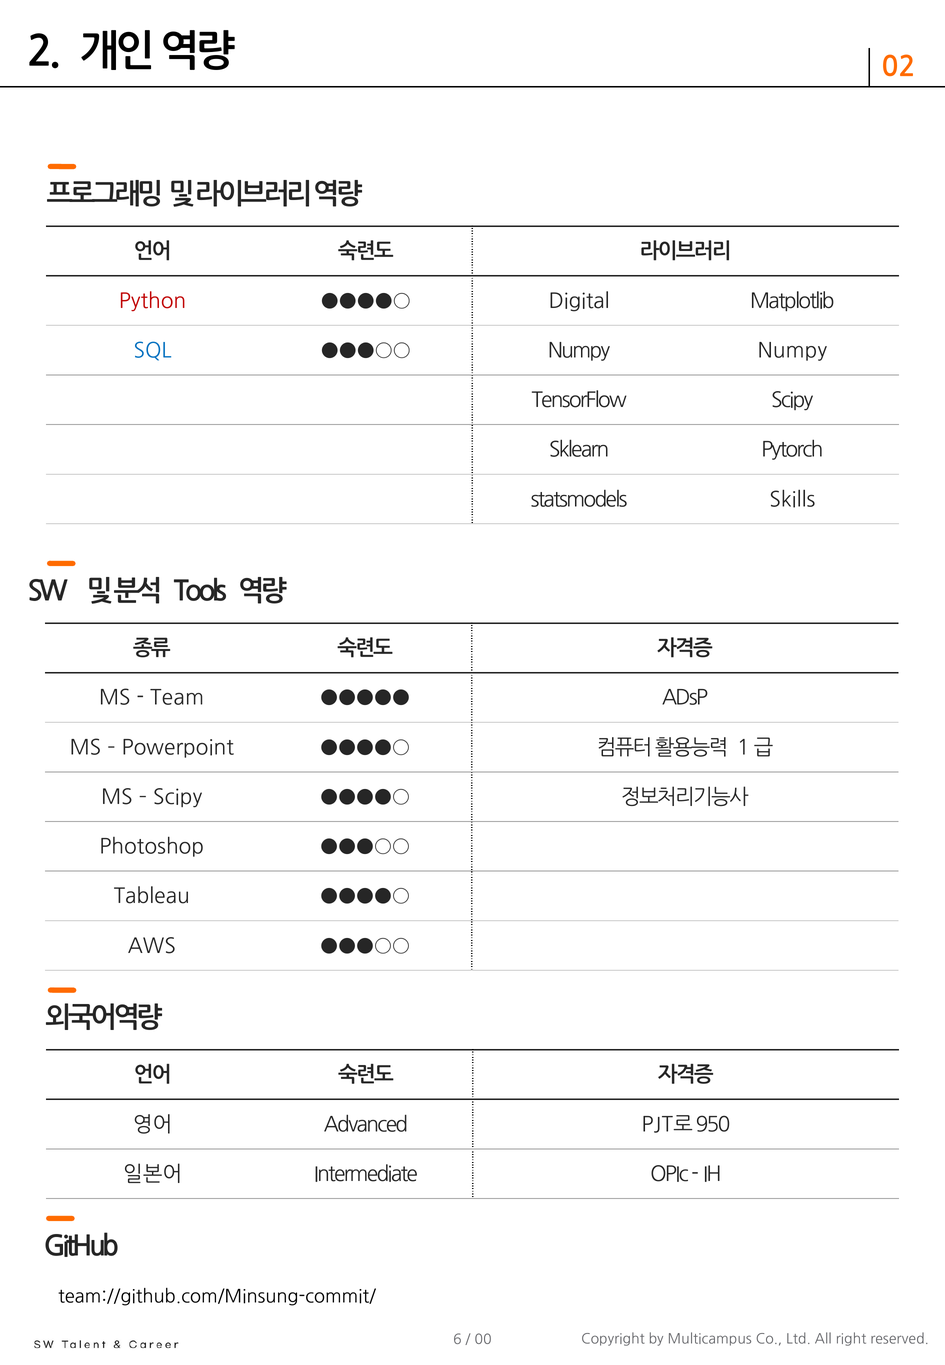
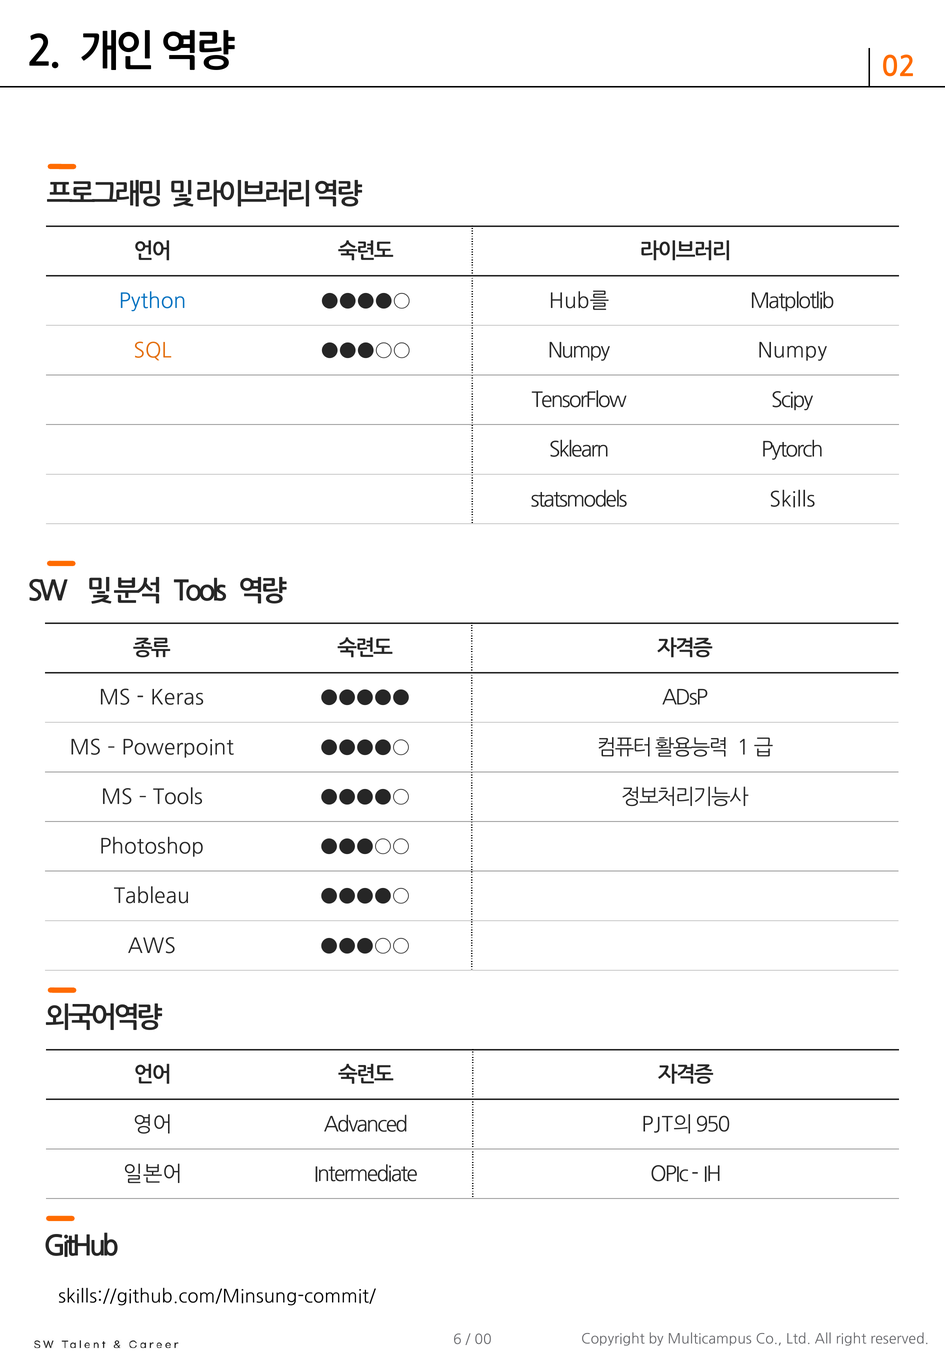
Python colour: red -> blue (152, 301)
Digital: Digital -> Hub를 (579, 301)
SQL colour: blue -> orange (153, 351)
Team: Team -> Keras (177, 698)
Scipy: Scipy -> Tools (178, 797)
PJT로: PJT로 -> PJT의 (667, 1125)
team://github.com/Minsung-commit/: team://github.com/Minsung-commit/ -> skills://github.com/Minsung-commit/ (217, 1296)
